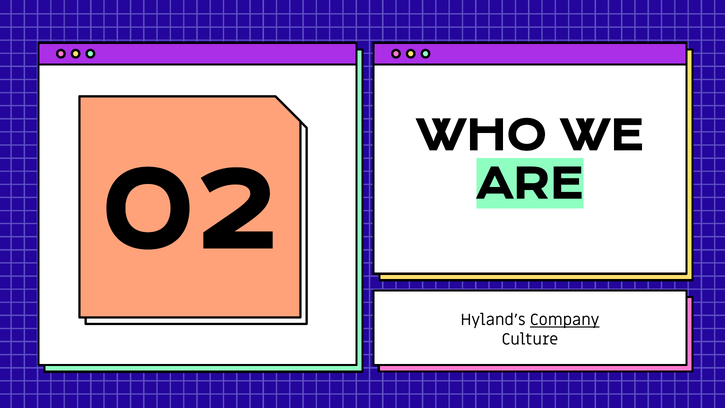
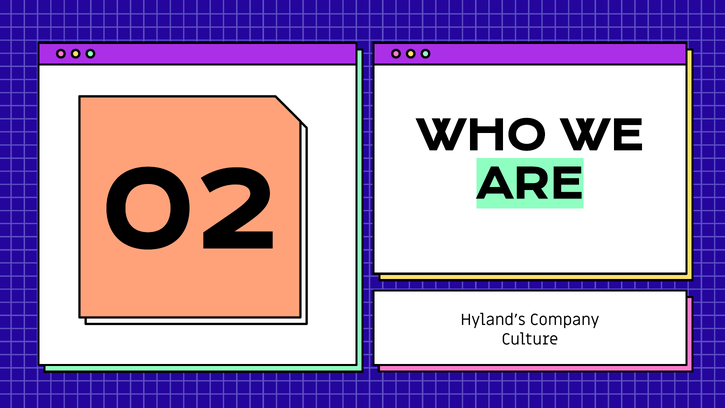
Company underline: present -> none (565, 320)
